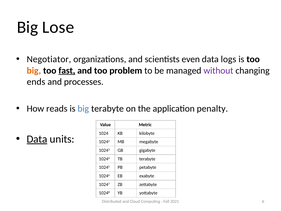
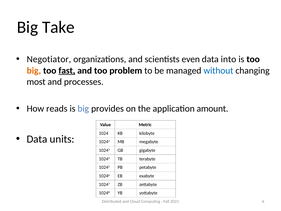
Lose: Lose -> Take (58, 27)
logs: logs -> into (228, 59)
without colour: purple -> blue (218, 70)
ends: ends -> most (36, 82)
big terabyte: terabyte -> provides (107, 109)
penalty: penalty -> amount (212, 109)
Data underline: present -> none (37, 139)
